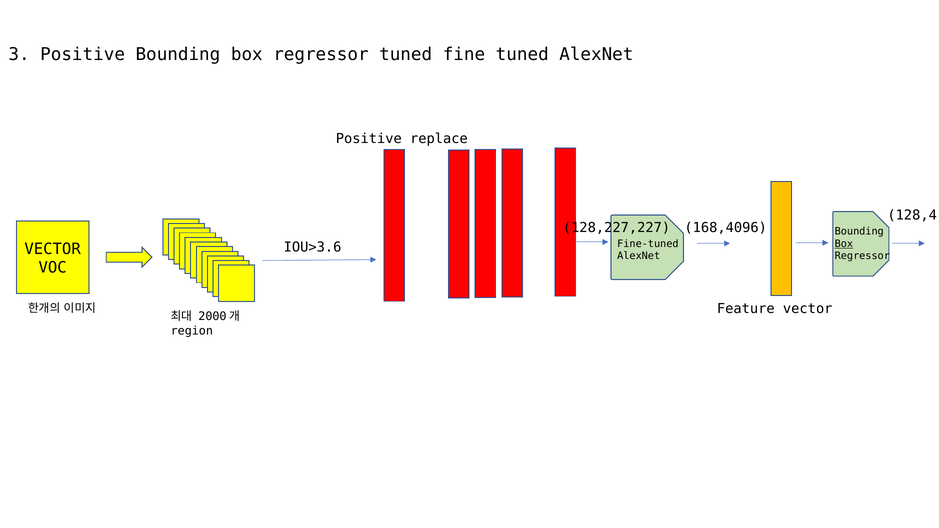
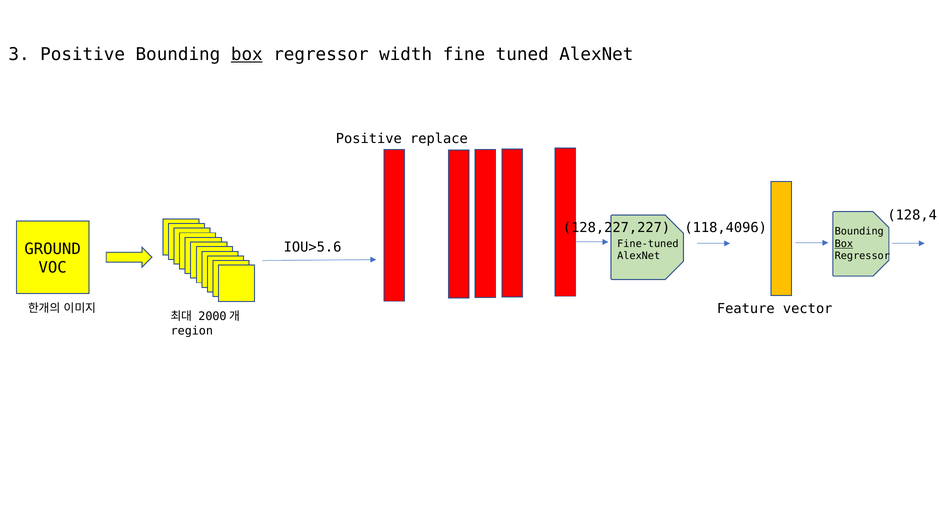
box underline: none -> present (247, 55)
regressor tuned: tuned -> width (406, 55)
168,4096: 168,4096 -> 118,4096 (726, 228)
IOU>3.6: IOU>3.6 -> IOU>5.6 (313, 247)
VECTOR: VECTOR -> GROUND (53, 249)
